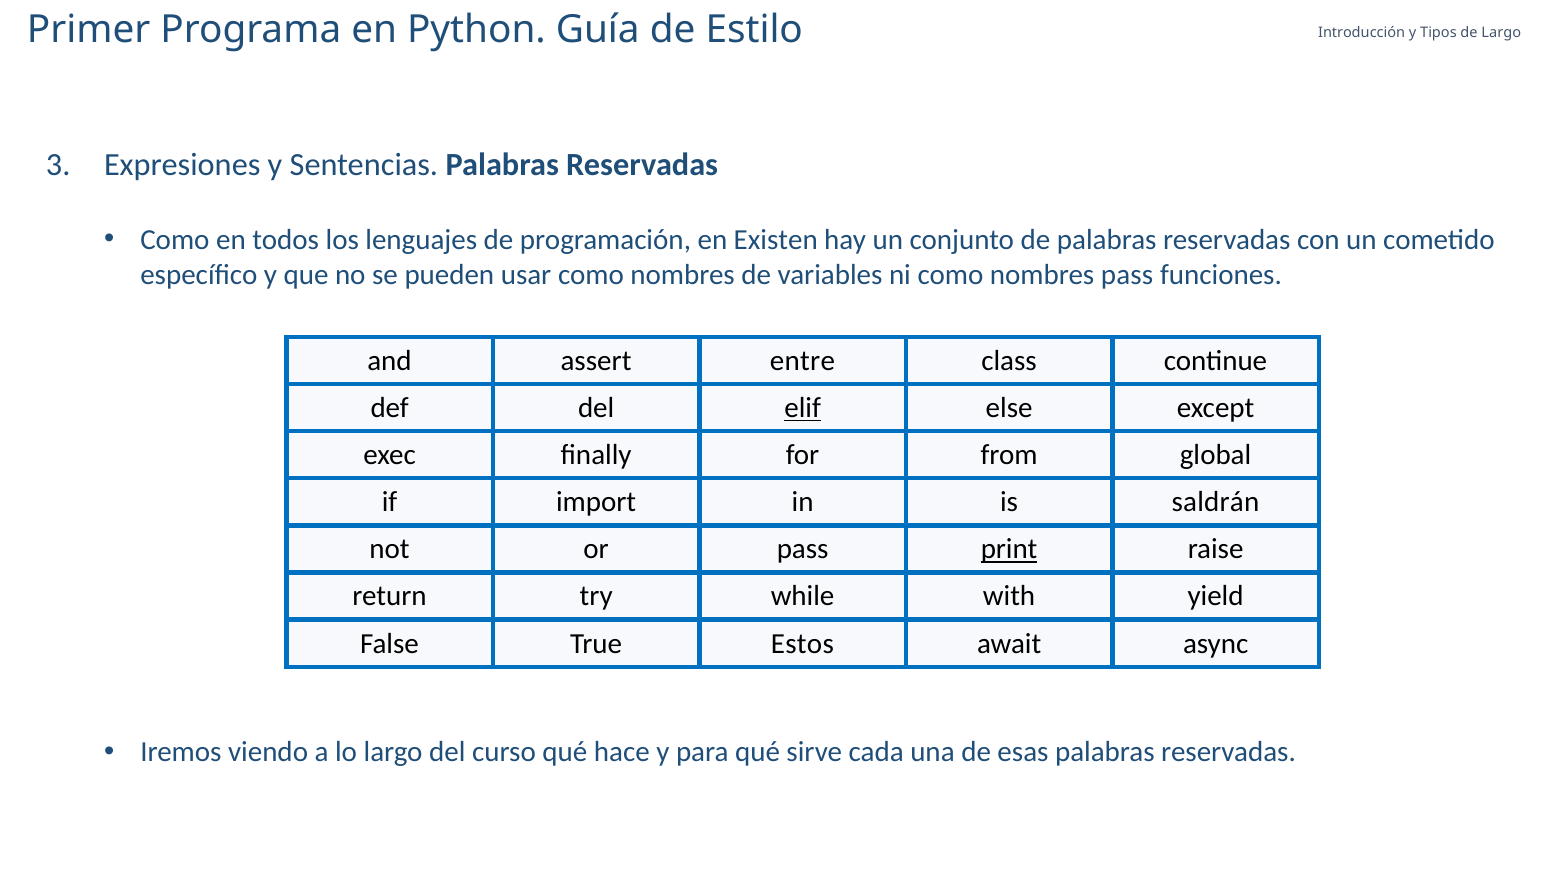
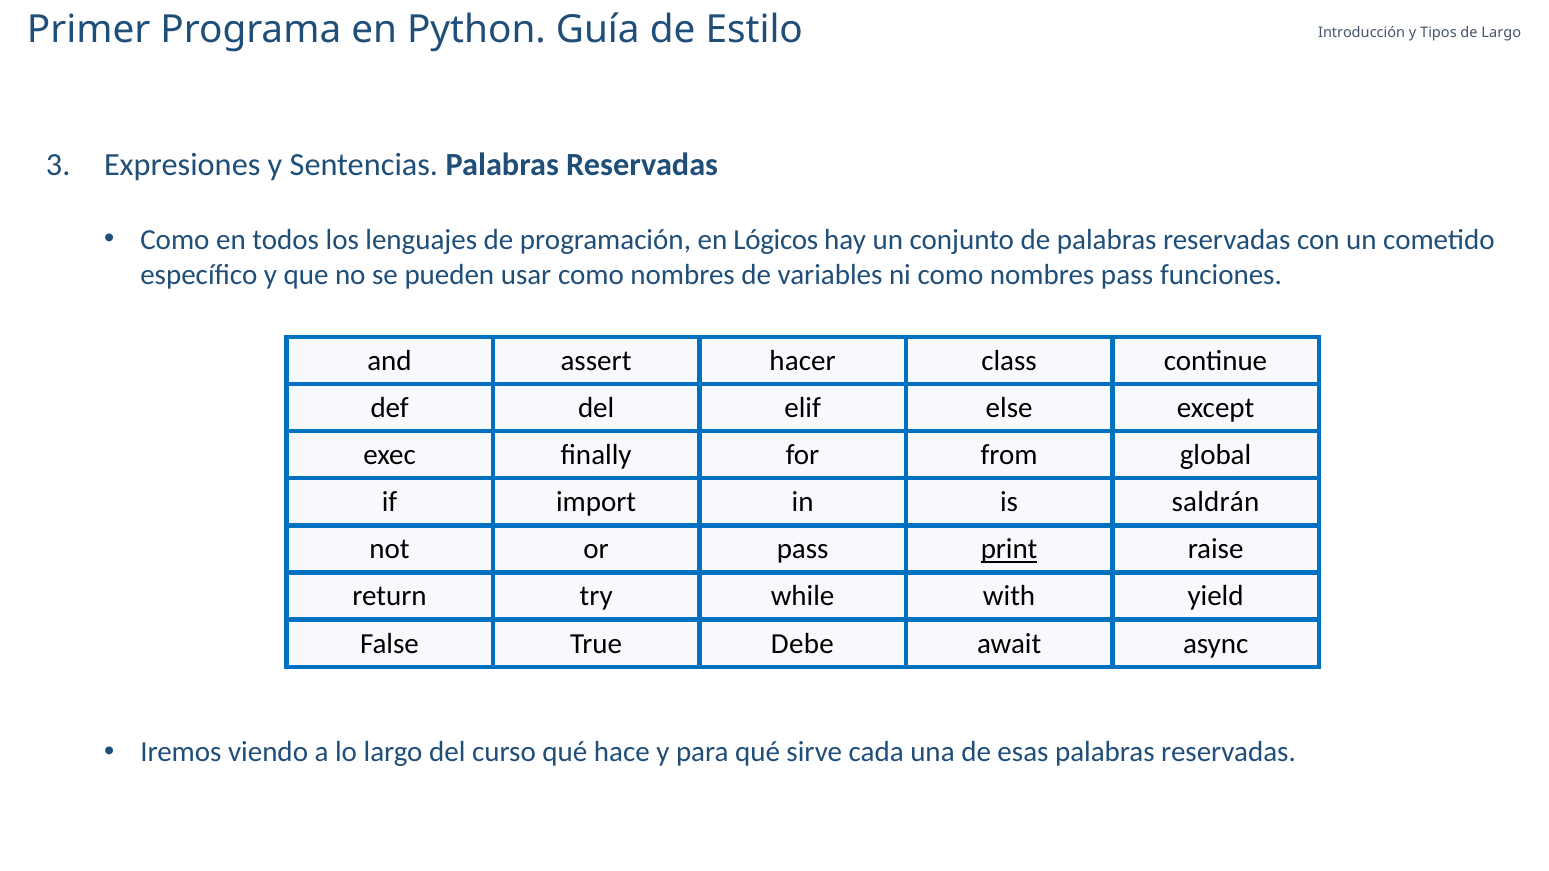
Existen: Existen -> Lógicos (776, 240)
entre: entre -> hacer (803, 361)
elif underline: present -> none (803, 408)
Estos: Estos -> Debe (802, 644)
